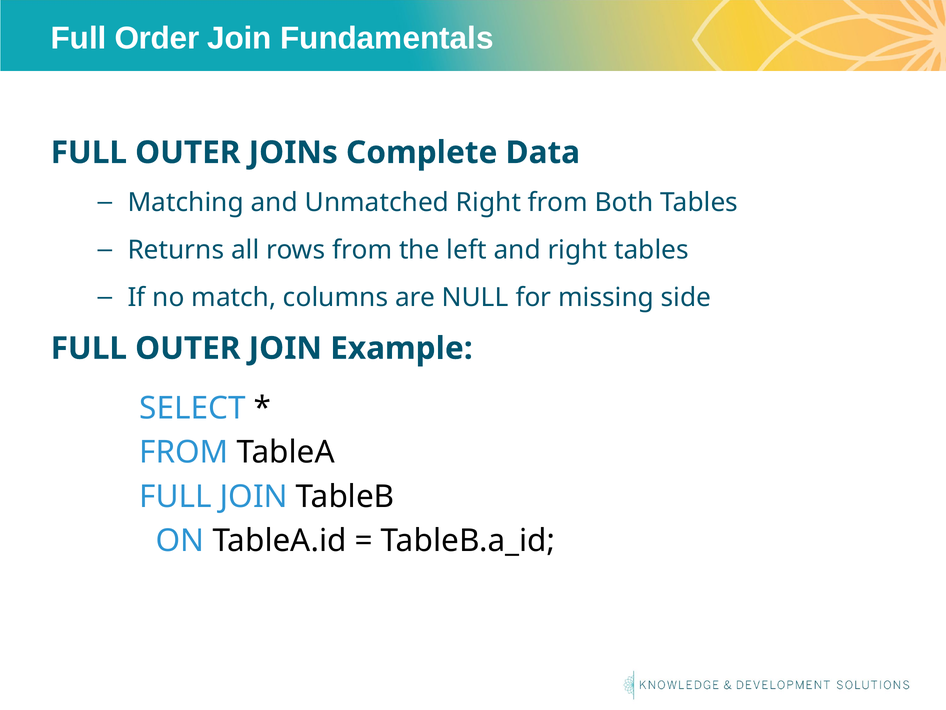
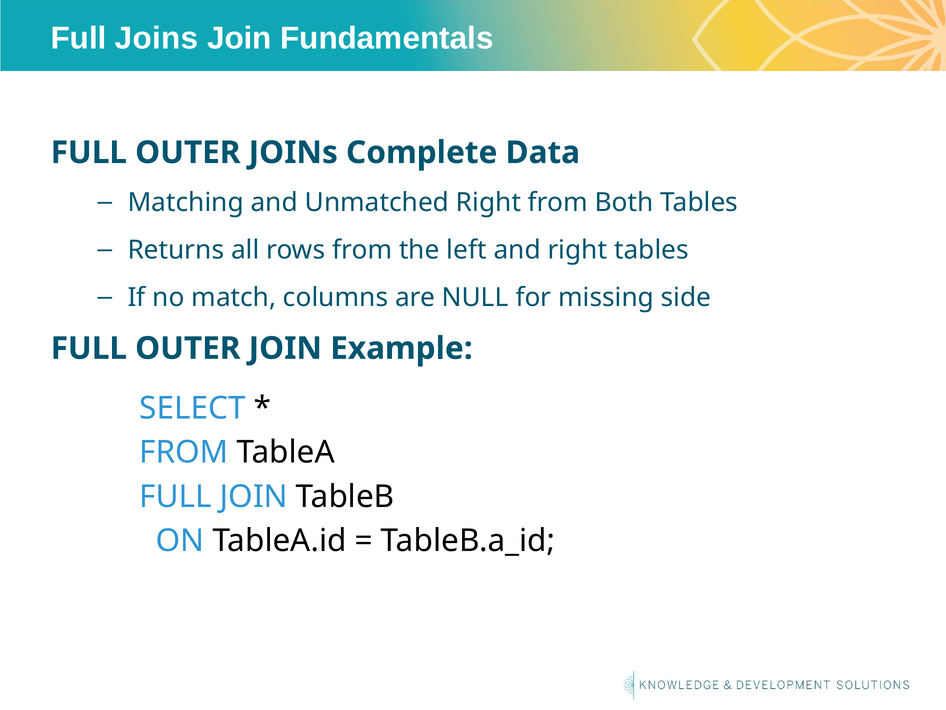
Full Order: Order -> Joins (157, 38)
